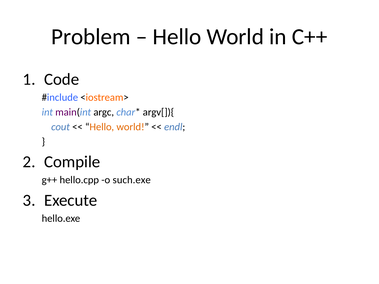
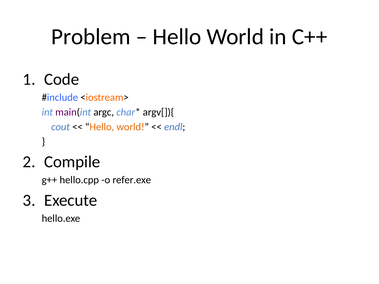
such.exe: such.exe -> refer.exe (132, 180)
